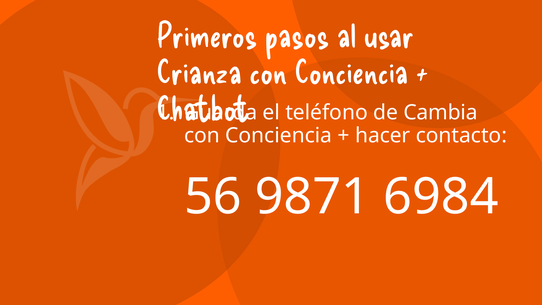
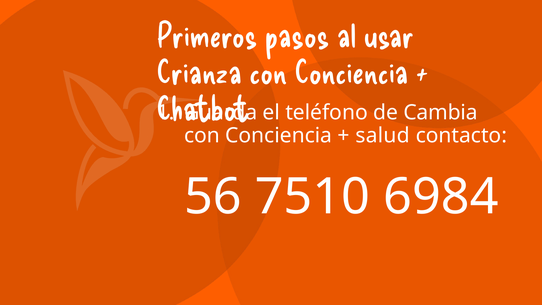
hacer: hacer -> salud (383, 135)
9871: 9871 -> 7510 (312, 197)
